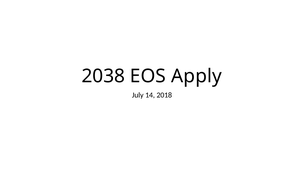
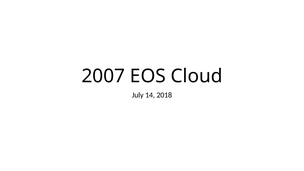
2038: 2038 -> 2007 (103, 76)
Apply: Apply -> Cloud (197, 76)
